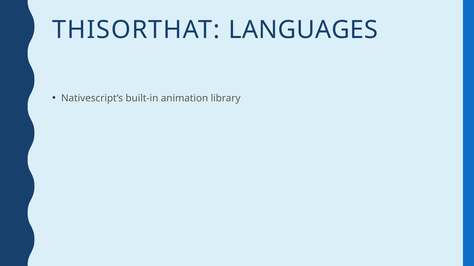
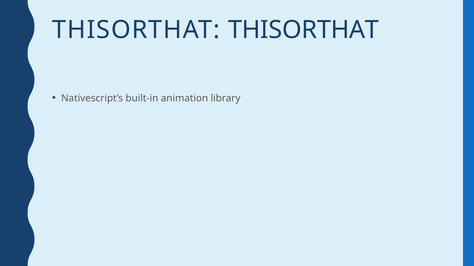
THISORTHAT LANGUAGES: LANGUAGES -> THISORTHAT (304, 30)
